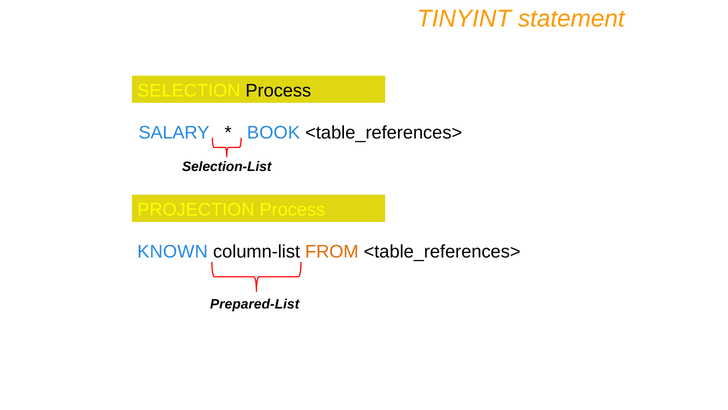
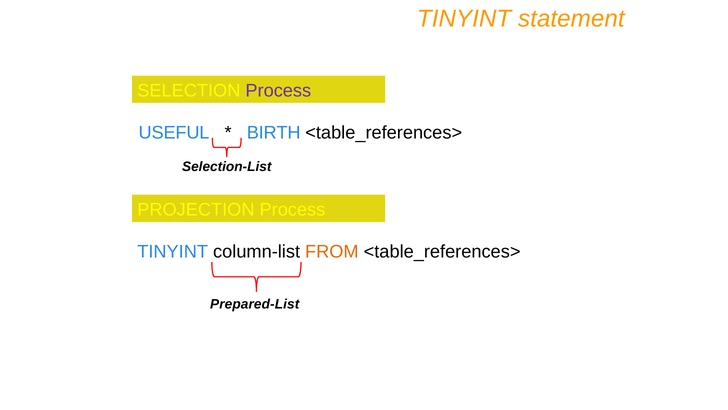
Process colour: black -> purple (278, 90)
SALARY: SALARY -> USEFUL (174, 132)
BOOK: BOOK -> BIRTH (274, 132)
KNOWN: KNOWN -> TINYINT (173, 251)
